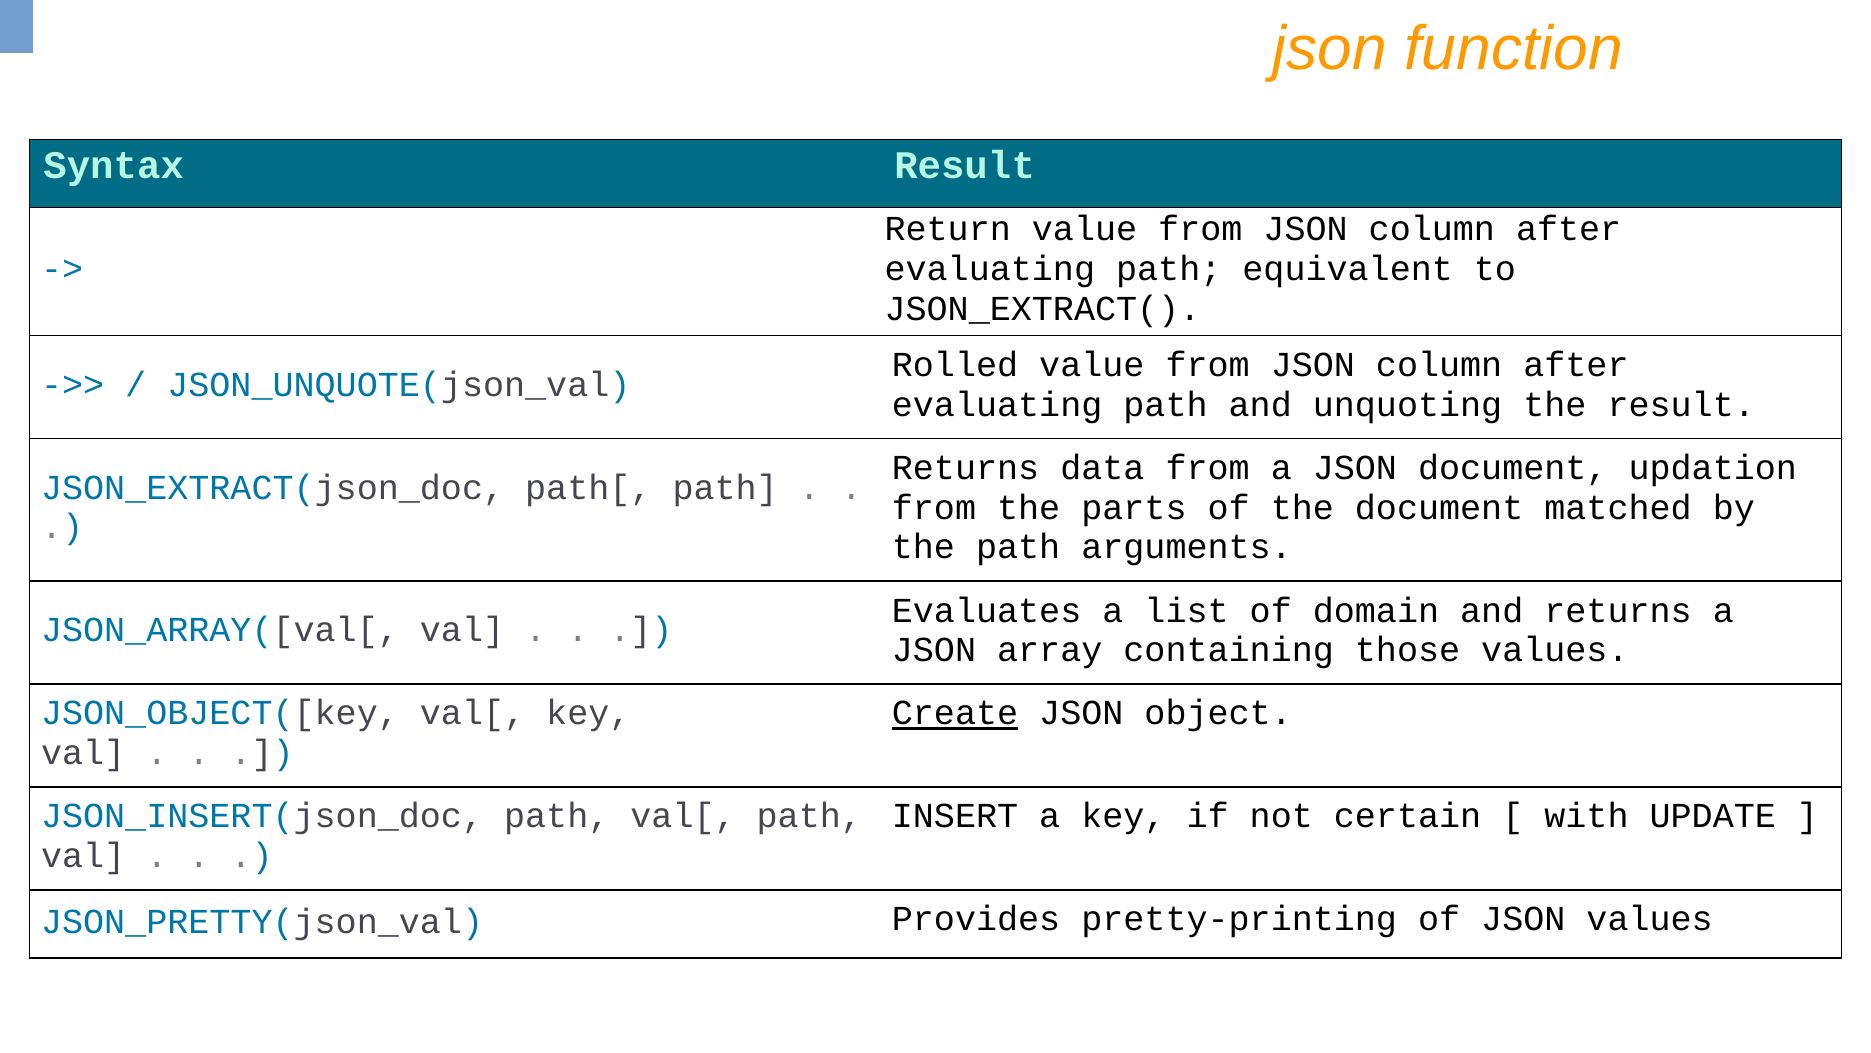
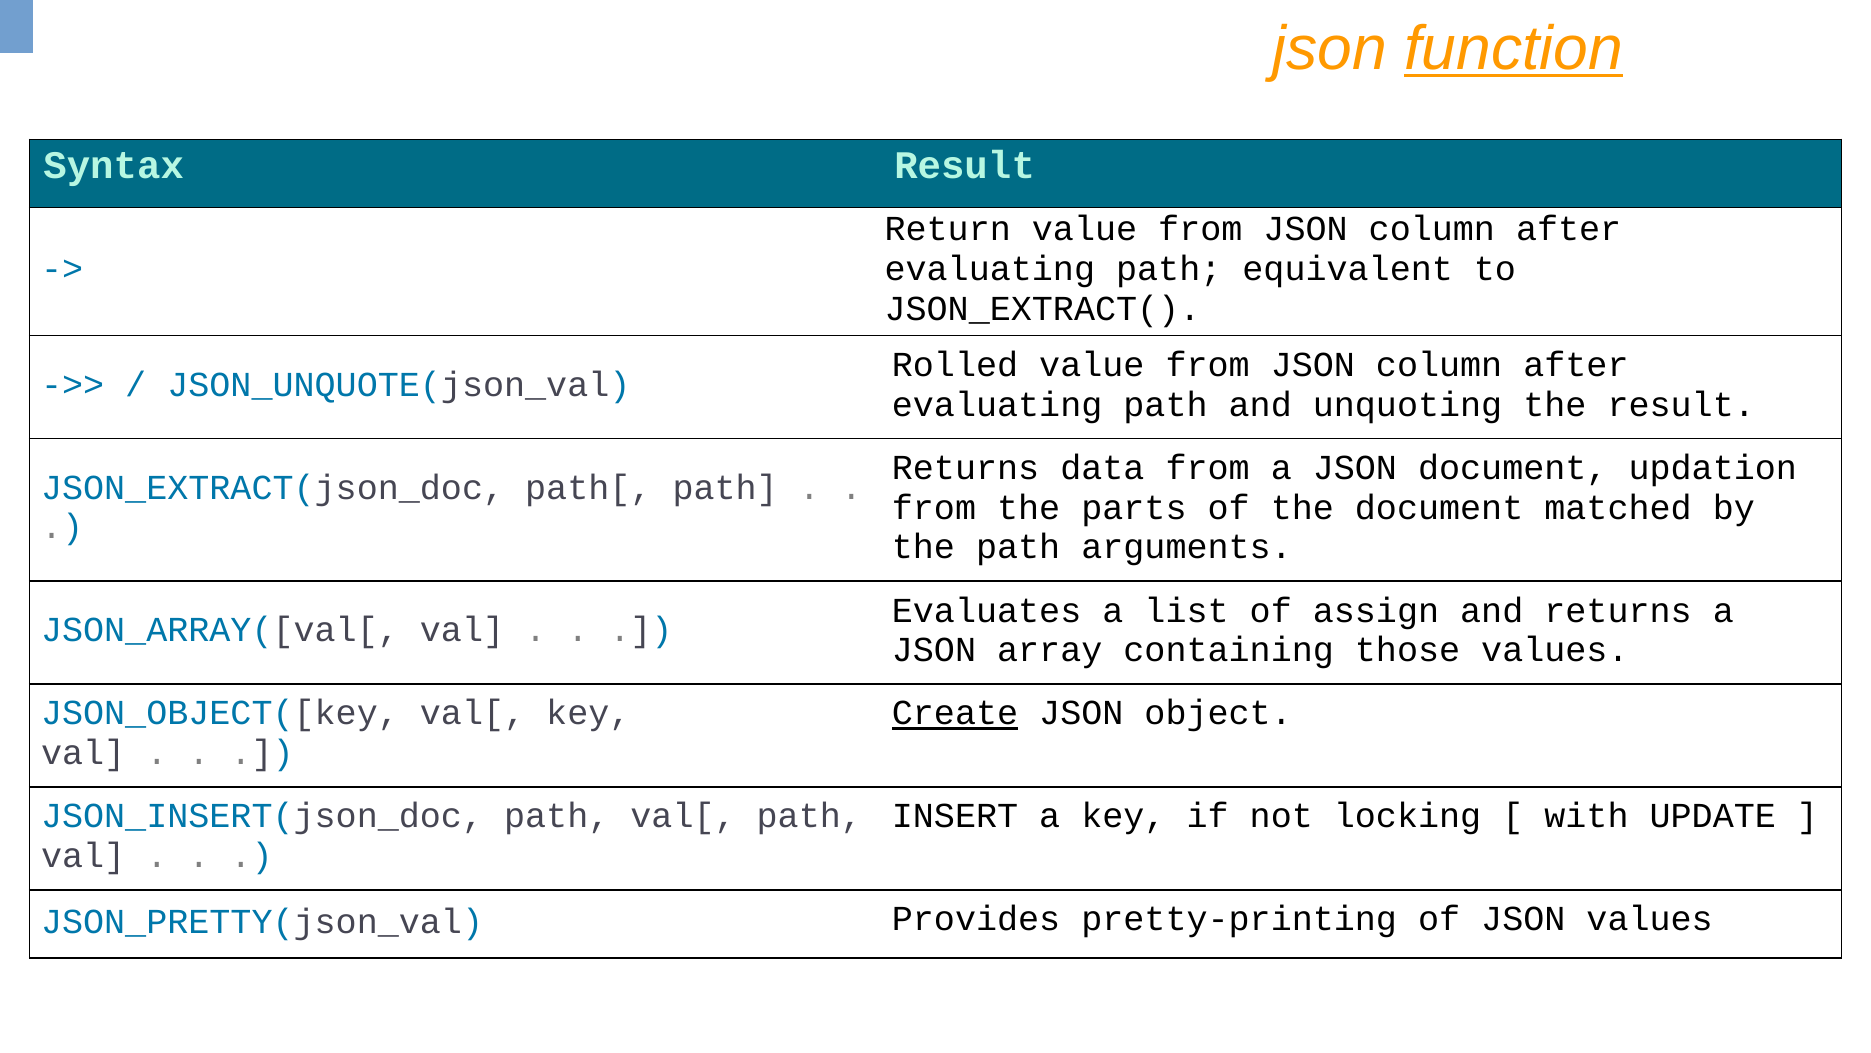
function underline: none -> present (1514, 49)
domain: domain -> assign (1376, 610)
certain: certain -> locking (1408, 816)
